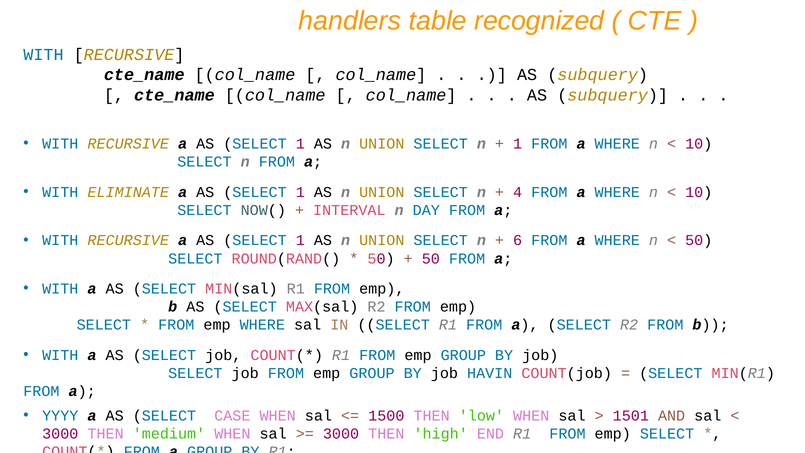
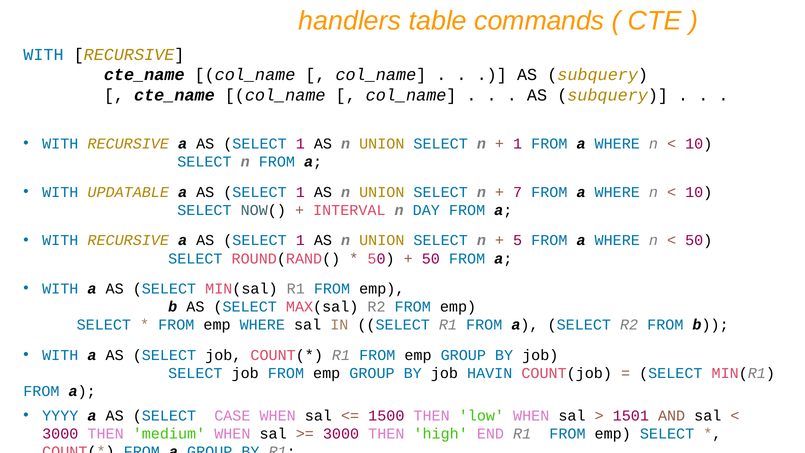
recognized: recognized -> commands (539, 21)
ELIMINATE: ELIMINATE -> UPDATABLE (128, 192)
4: 4 -> 7 (518, 192)
6: 6 -> 5 (518, 240)
